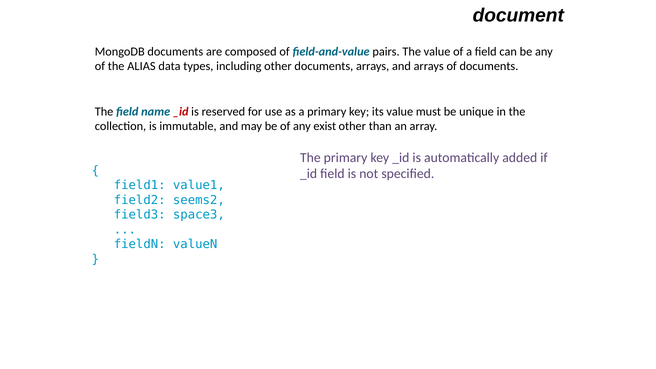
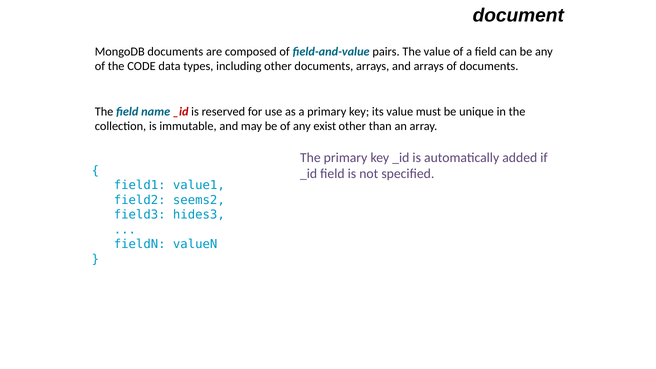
ALIAS: ALIAS -> CODE (141, 66)
space3: space3 -> hides3 (199, 215)
